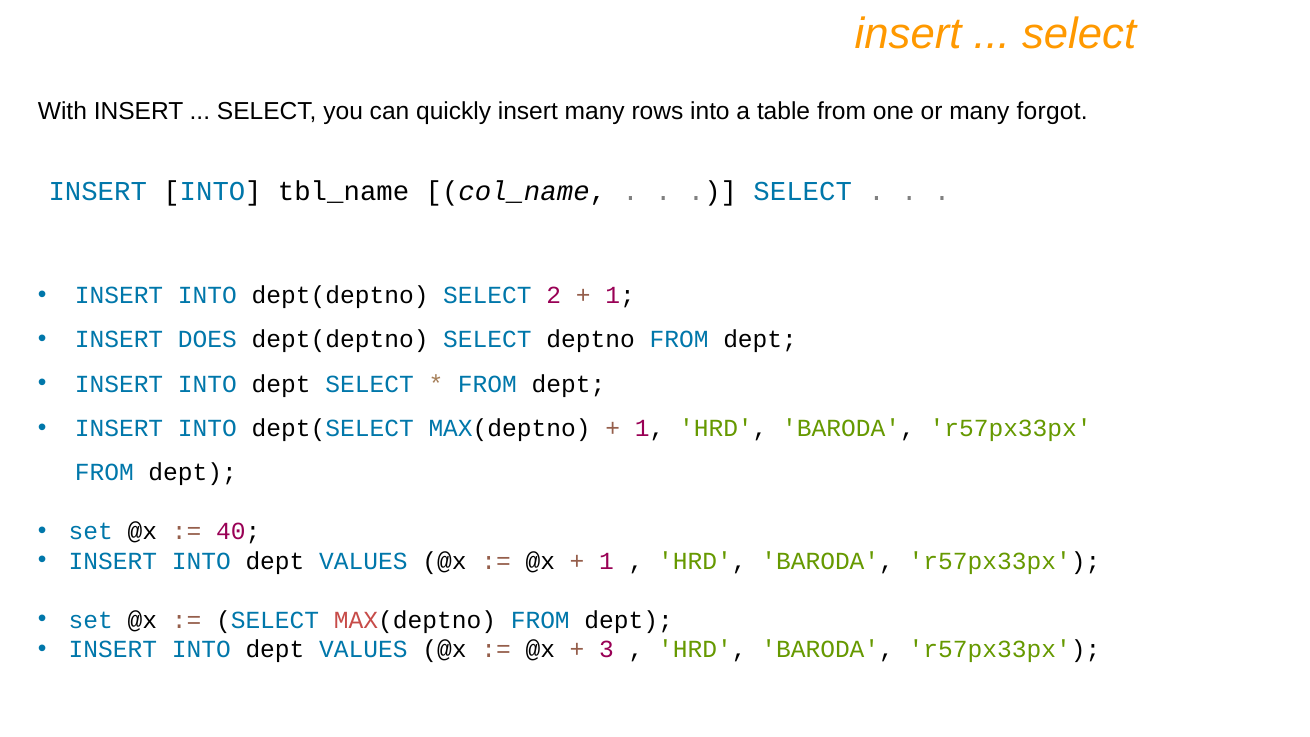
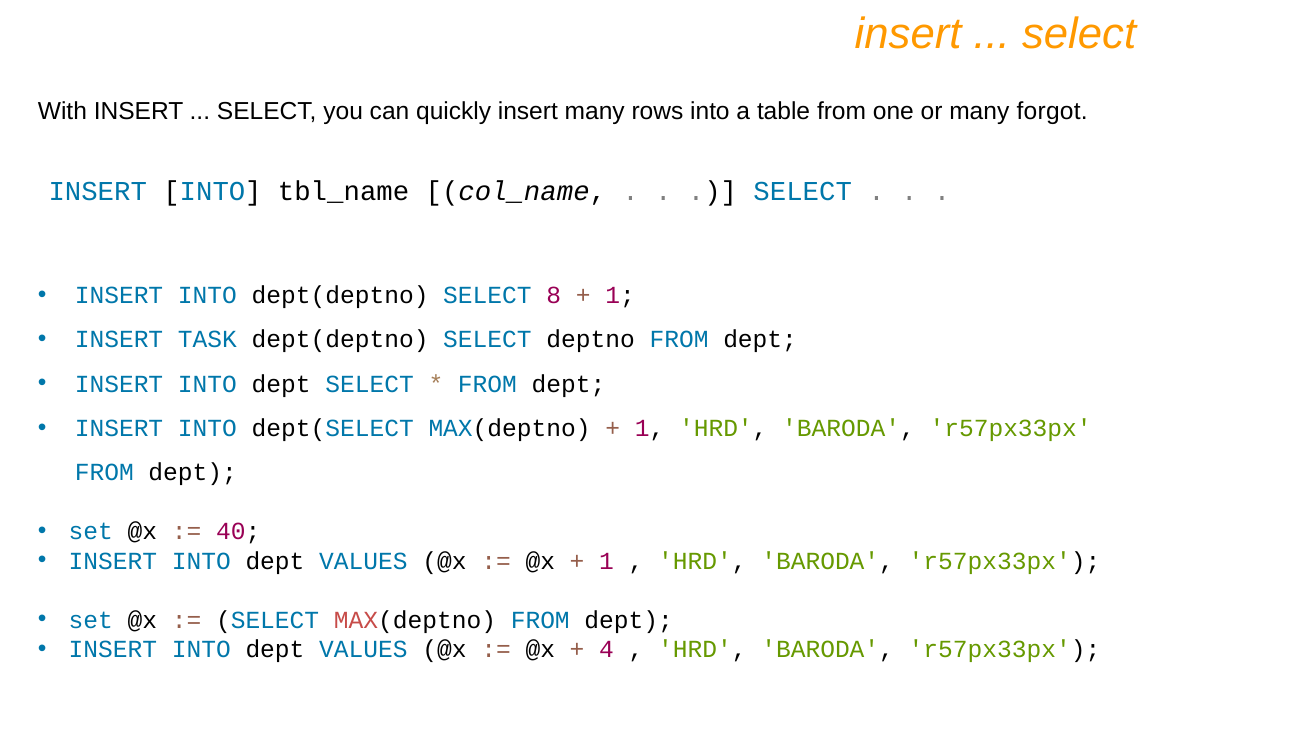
2: 2 -> 8 (554, 296)
DOES: DOES -> TASK (207, 340)
3: 3 -> 4 (607, 649)
